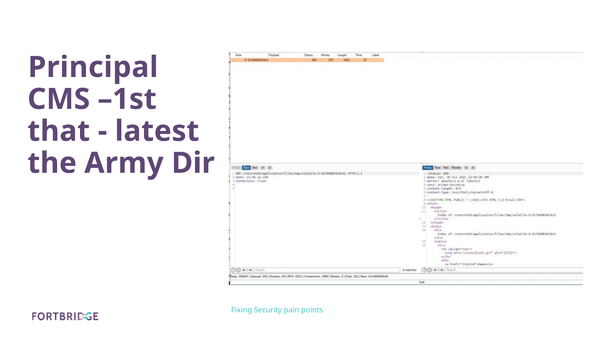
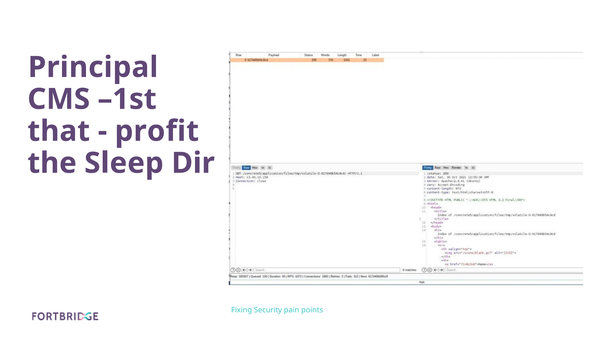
latest: latest -> profit (157, 131)
Army: Army -> Sleep (124, 163)
